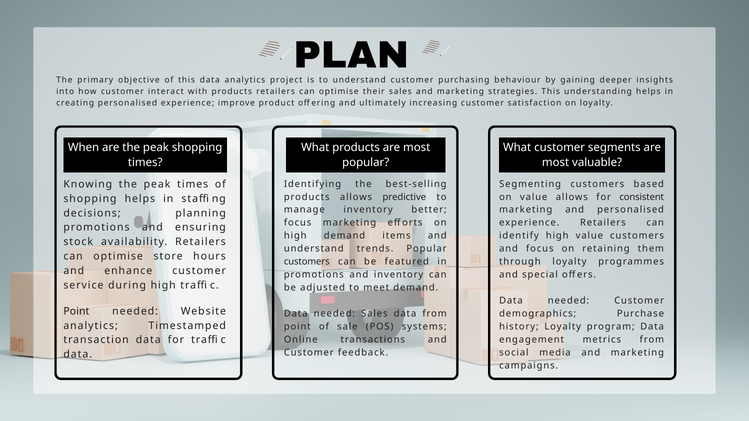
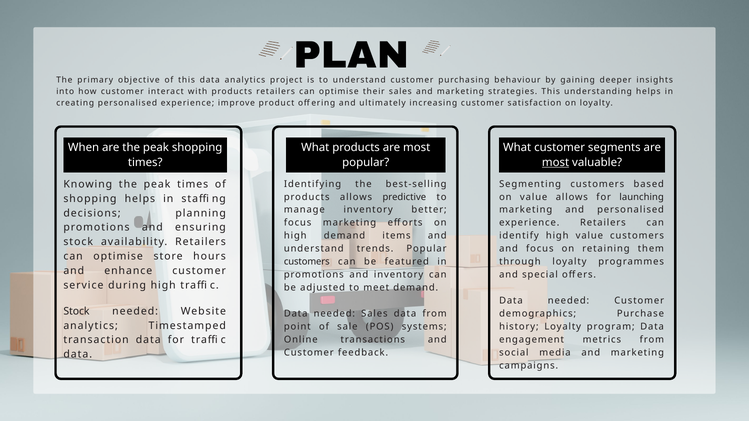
most underline: none -> present (556, 162)
consistent: consistent -> launching (642, 197)
Point: Point -> Stock (76, 311)
